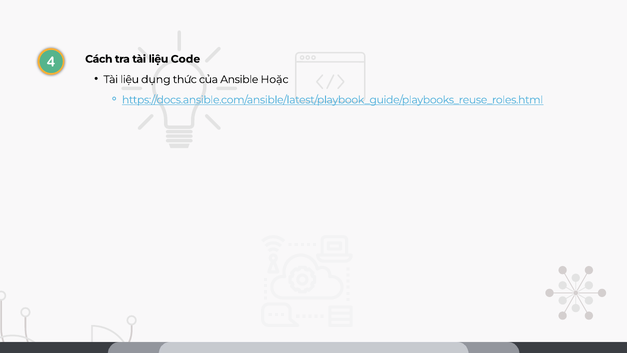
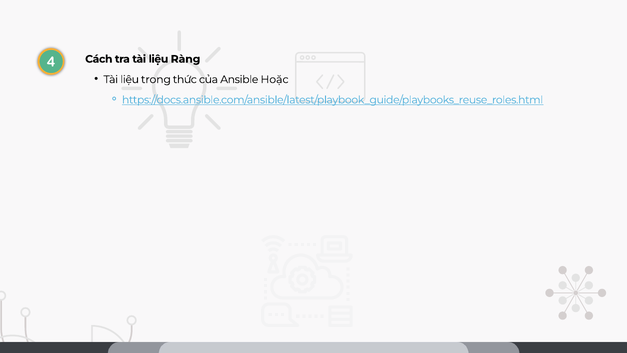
Code: Code -> Ràng (186, 59)
dụng: dụng -> trong (156, 79)
